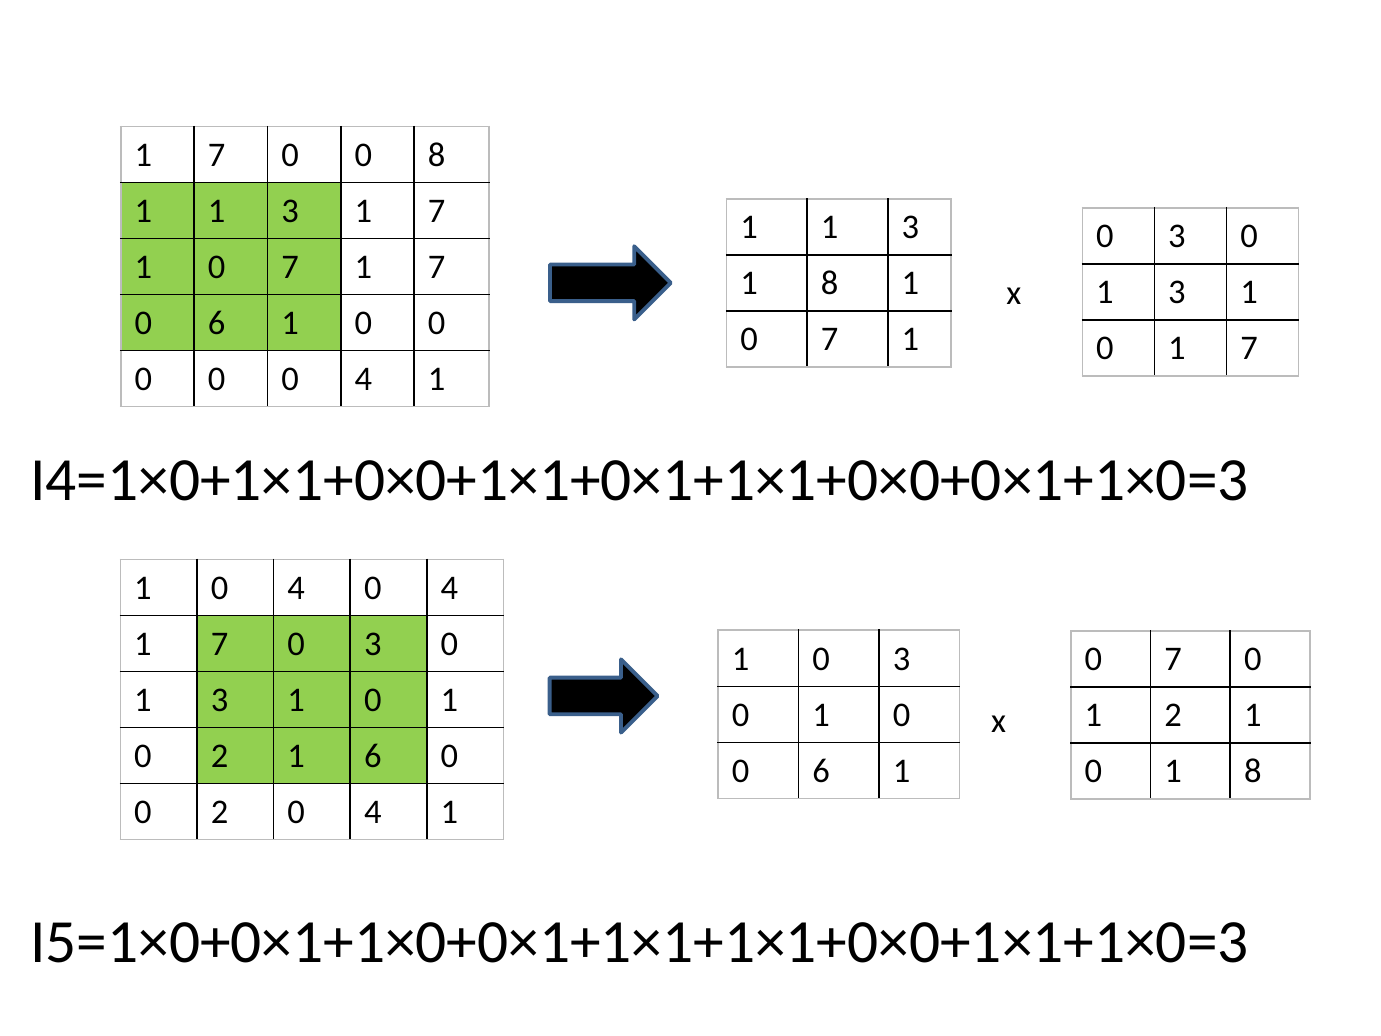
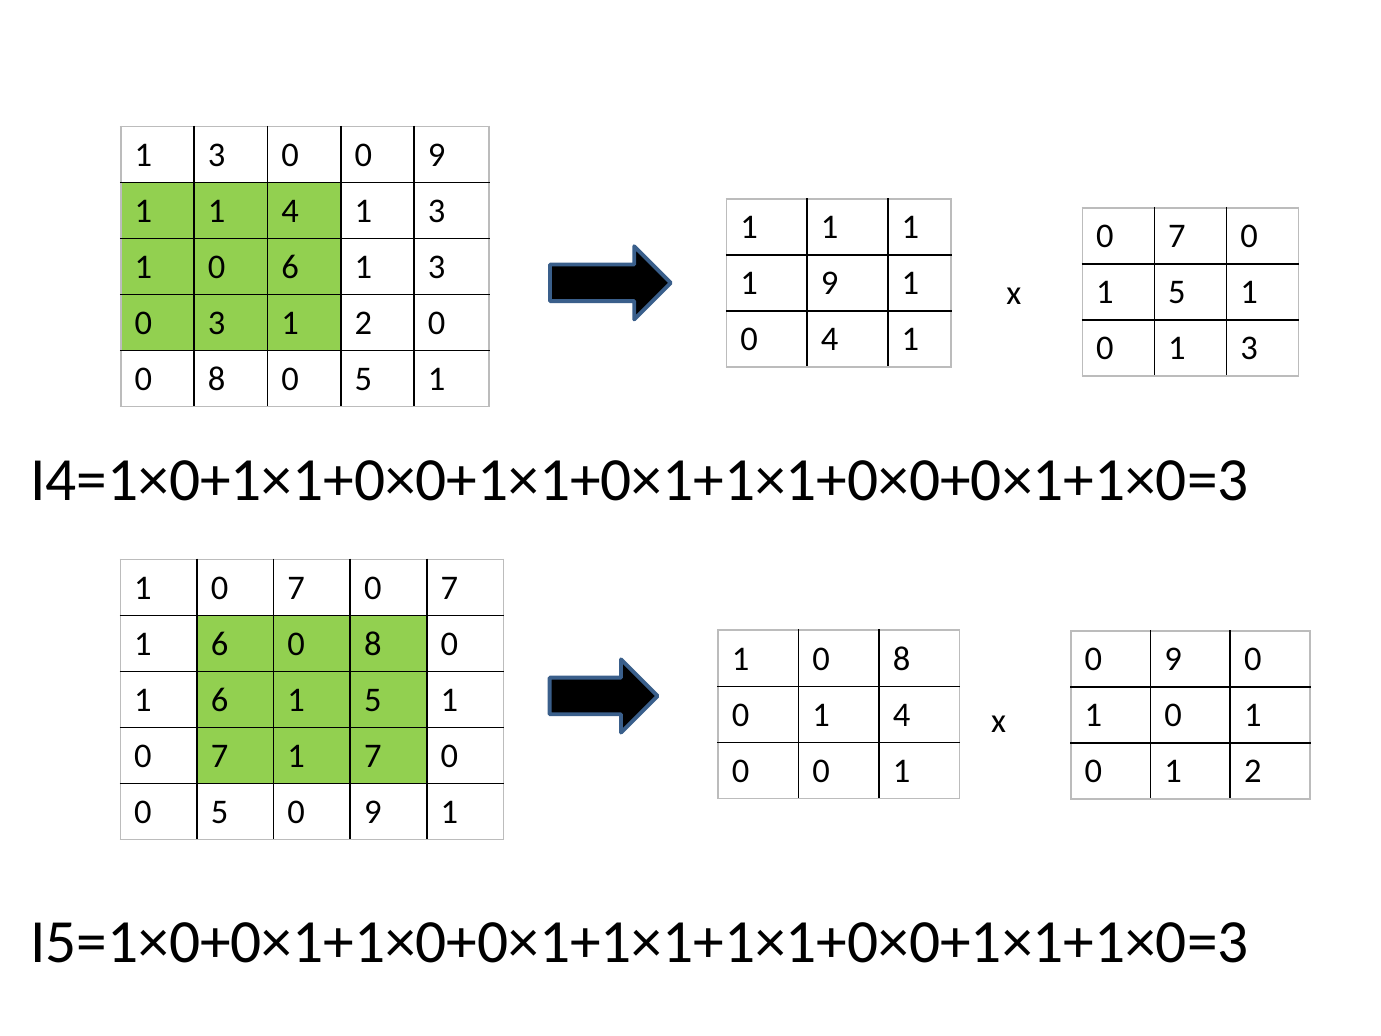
7: 7 -> 3 (217, 155)
0 0 8: 8 -> 9 (437, 155)
3: 3 -> 4 (290, 211)
7: 7 -> 3 (437, 211)
3: 3 -> 1 (910, 227)
3: 3 -> 7 (1177, 236)
7: 7 -> 6 (290, 267)
7: 7 -> 3 (437, 267)
8: 8 -> 9 (830, 283)
3: 3 -> 5 (1177, 292)
6: 6 -> 3 (217, 323)
0: 0 -> 2 (363, 323)
7: 7 -> 4 (830, 339)
0 1 7: 7 -> 3 (1249, 348)
0: 0 -> 8 (217, 379)
4: 4 -> 5 (363, 379)
4: 4 -> 7 (296, 588)
4: 4 -> 7 (449, 588)
7: 7 -> 6 (220, 644)
3: 3 -> 8 (373, 644)
3: 3 -> 8 (902, 659)
7: 7 -> 9 (1173, 659)
3: 3 -> 6 (220, 700)
0: 0 -> 5 (373, 700)
0: 0 -> 4 (902, 715)
2: 2 -> 0 (1173, 715)
2: 2 -> 7 (220, 756)
1 6: 6 -> 7 (373, 756)
6: 6 -> 0 (821, 771)
0 1 8: 8 -> 2 (1253, 771)
2: 2 -> 5 (220, 812)
4: 4 -> 9 (373, 812)
